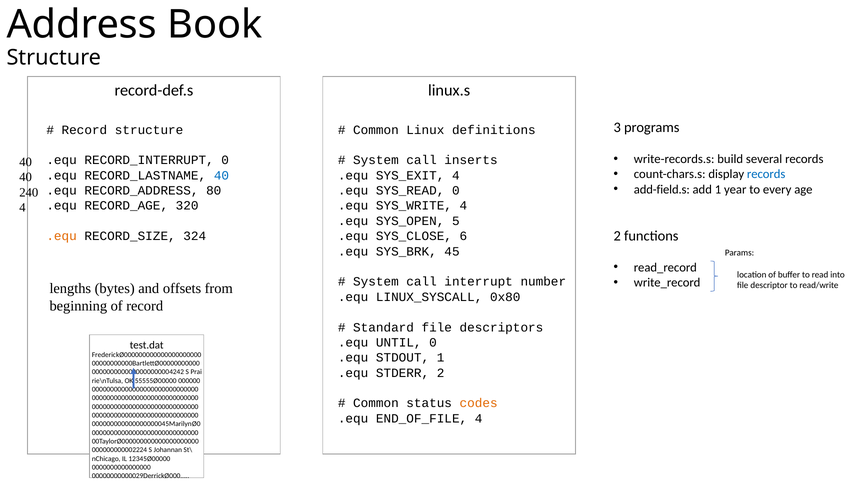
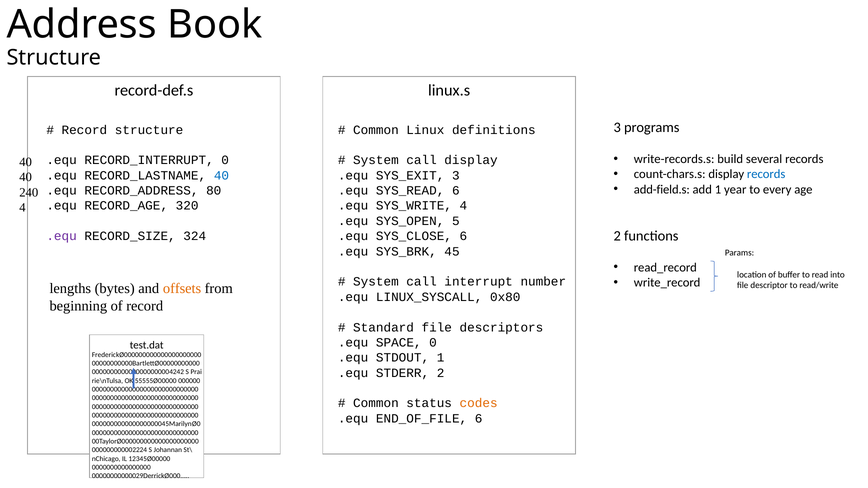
call inserts: inserts -> display (471, 160)
SYS_EXIT 4: 4 -> 3 (456, 176)
SYS_READ 0: 0 -> 6 (456, 191)
.equ colour: orange -> purple (62, 236)
offsets colour: black -> orange (182, 289)
UNTIL: UNTIL -> SPACE (399, 343)
END_OF_FILE 4: 4 -> 6 (479, 419)
